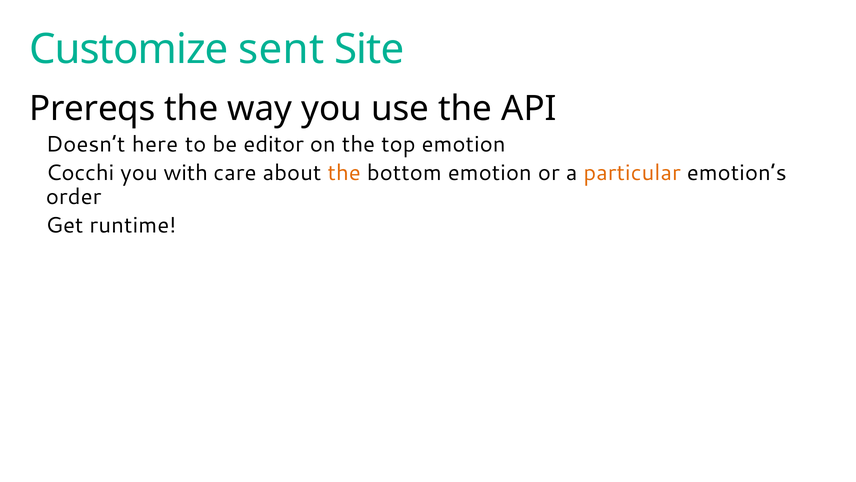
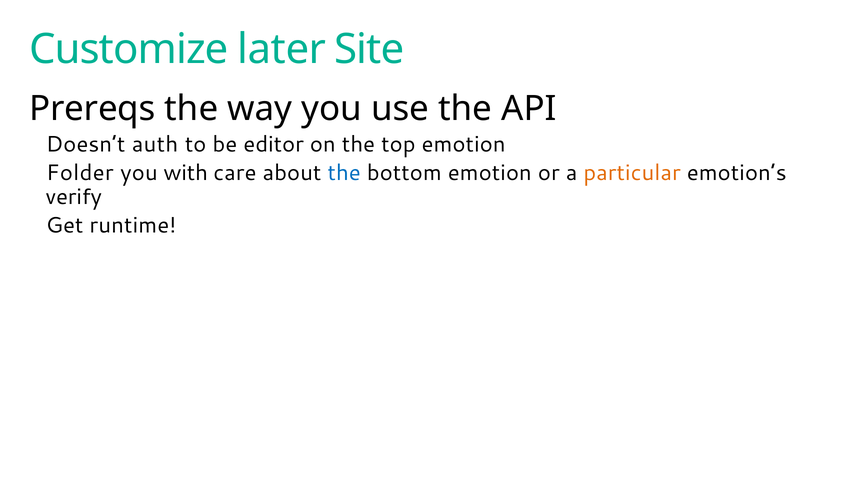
sent: sent -> later (282, 49)
here: here -> auth (155, 144)
Cocchi: Cocchi -> Folder (80, 173)
the colour: orange -> blue (344, 173)
order: order -> verify (74, 197)
